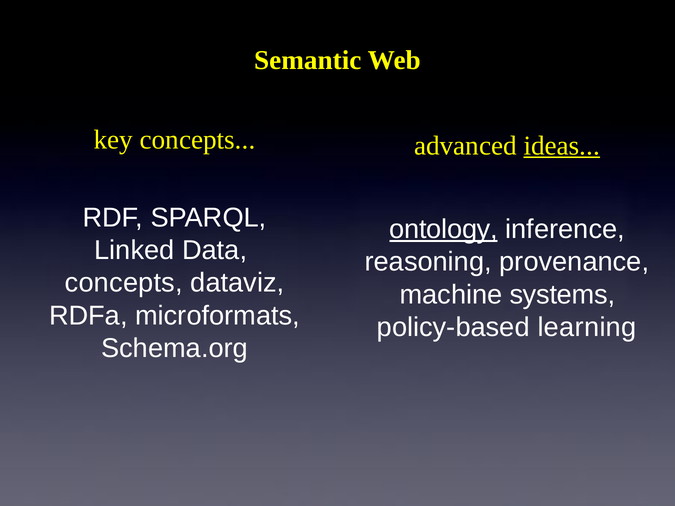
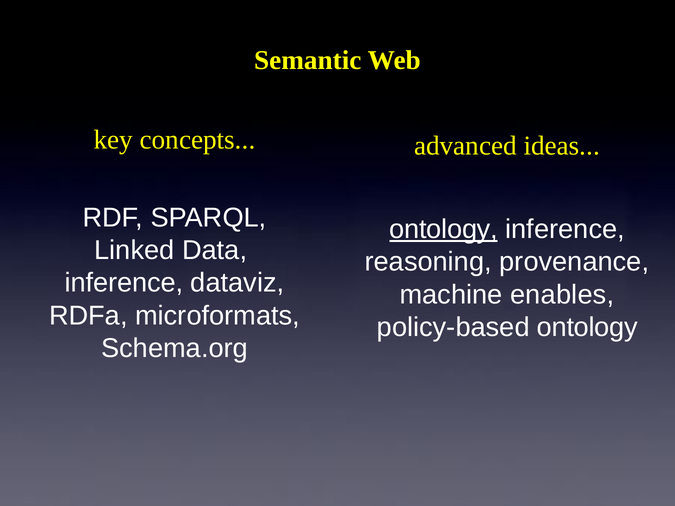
ideas underline: present -> none (562, 146)
concepts: concepts -> inference (124, 283)
systems: systems -> enables (562, 295)
policy-based learning: learning -> ontology (587, 327)
